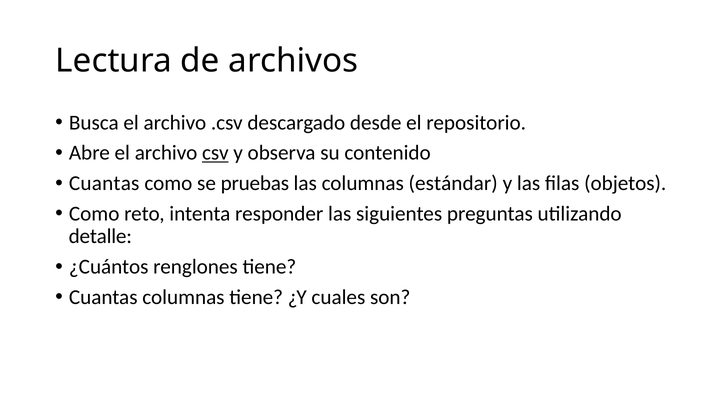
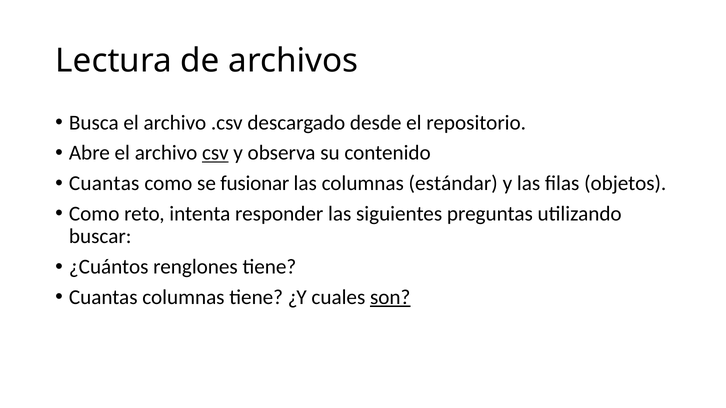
pruebas: pruebas -> fusionar (255, 183)
detalle: detalle -> buscar (100, 237)
son underline: none -> present (390, 298)
